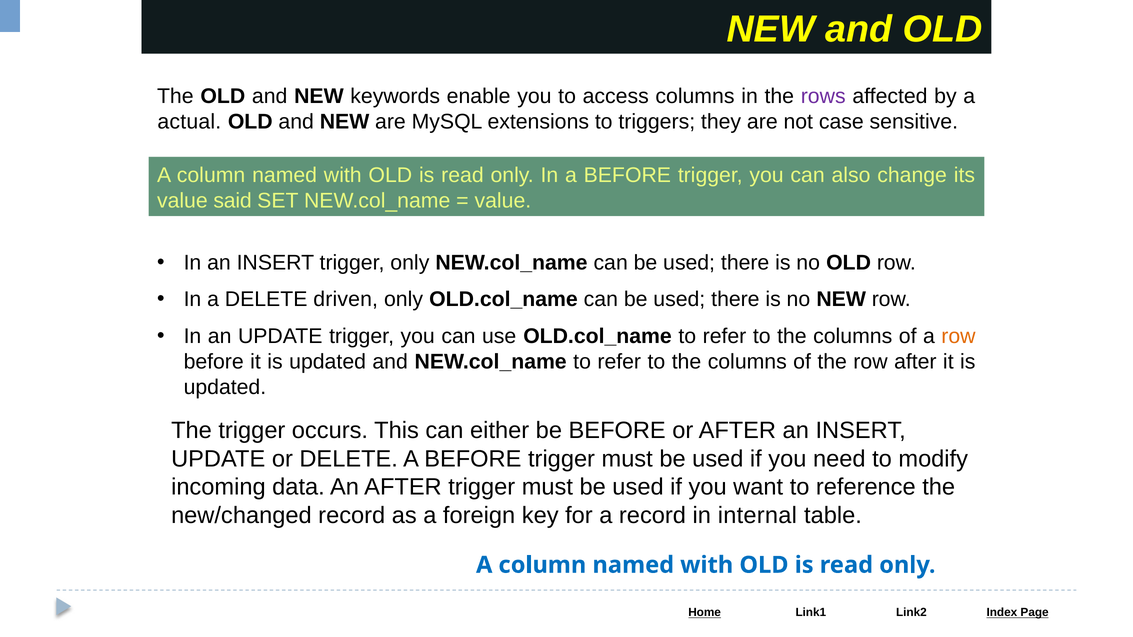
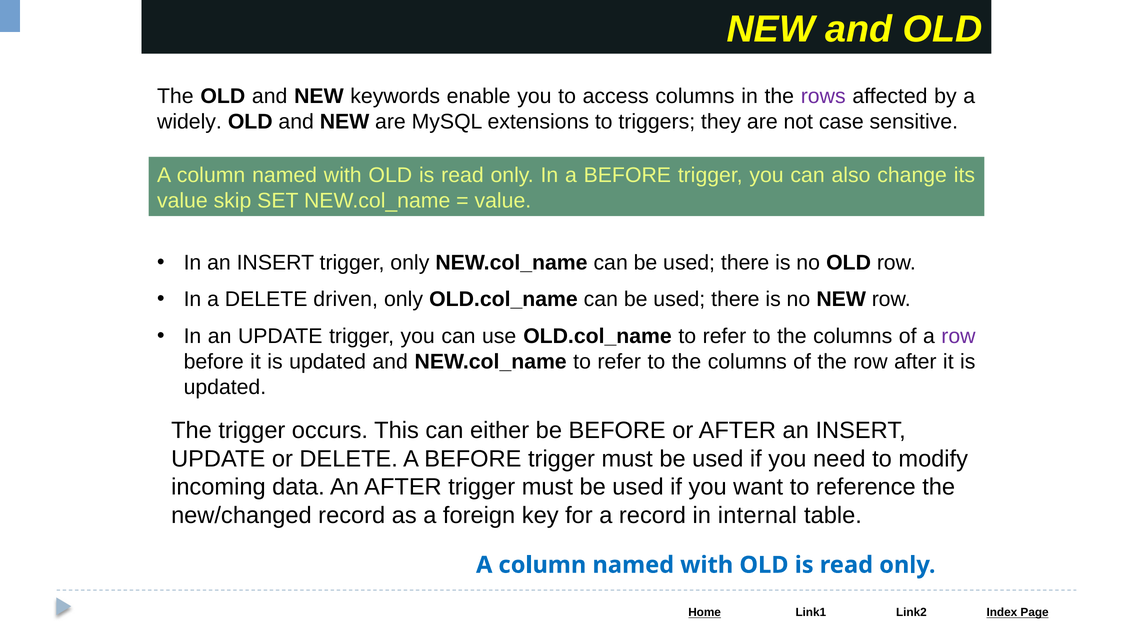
actual: actual -> widely (189, 122)
said: said -> skip (233, 201)
row colour: orange -> purple (958, 336)
